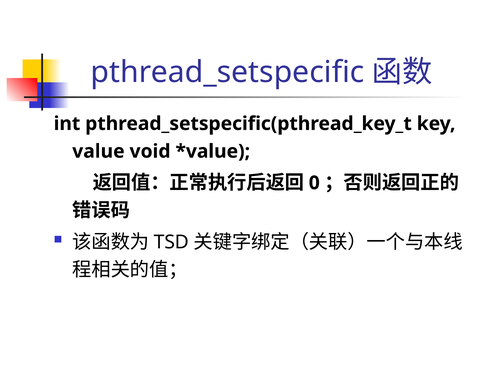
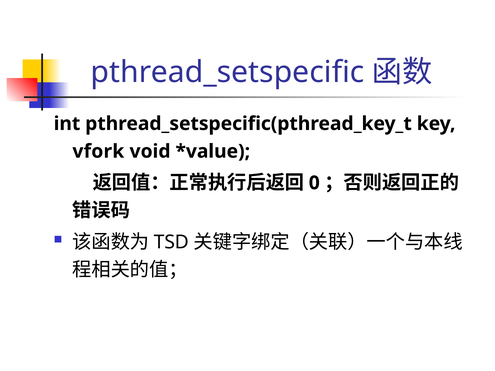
value: value -> vfork (98, 151)
